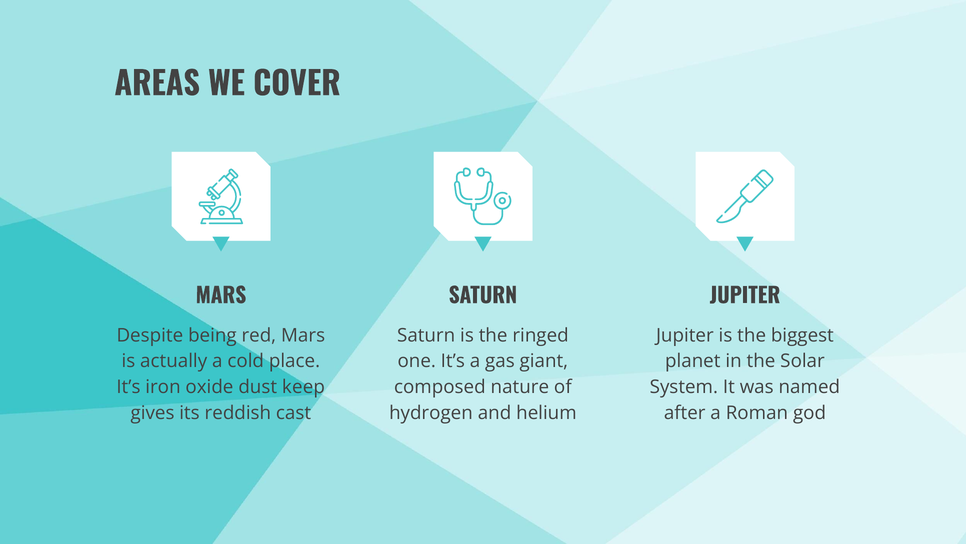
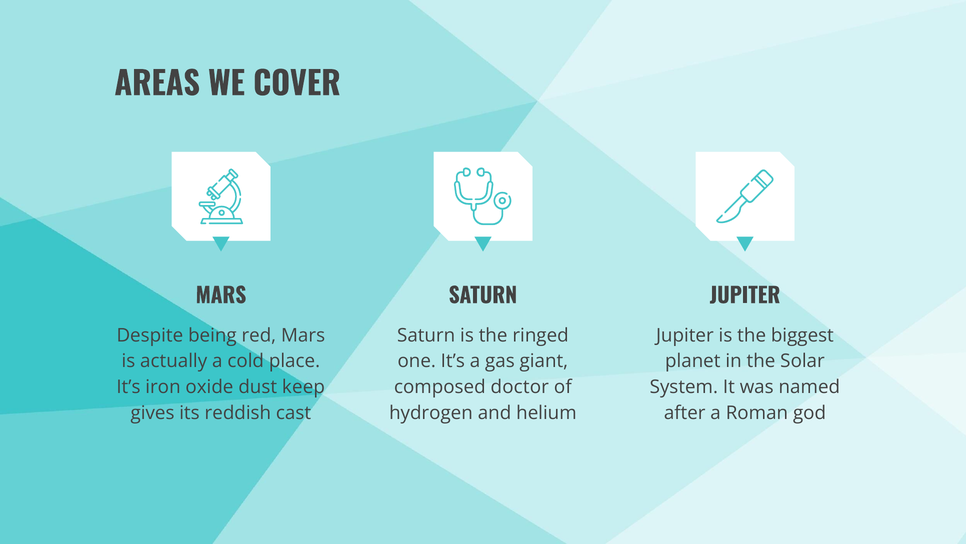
nature: nature -> doctor (520, 387)
